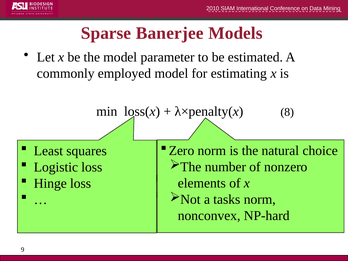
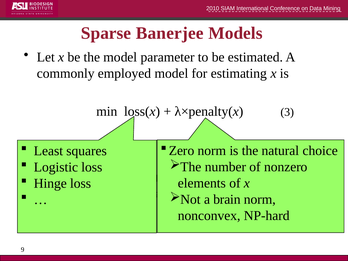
8: 8 -> 3 (287, 112)
tasks: tasks -> brain (227, 199)
